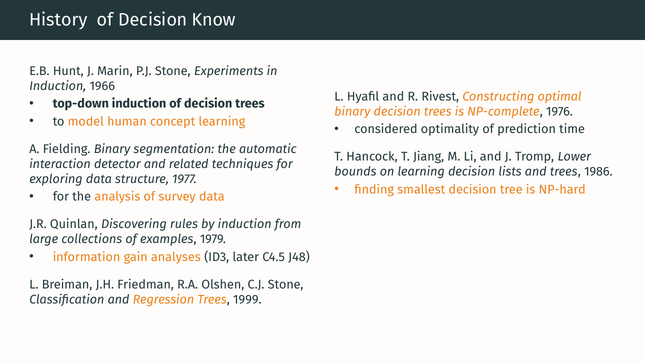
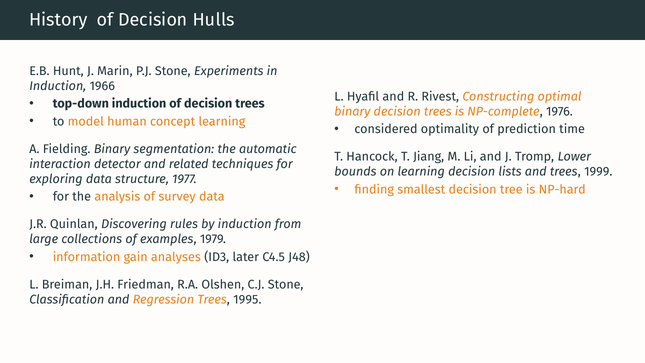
Know: Know -> Hulls (214, 20)
1986: 1986 -> 1999 (598, 172)
1999: 1999 -> 1995 (247, 299)
